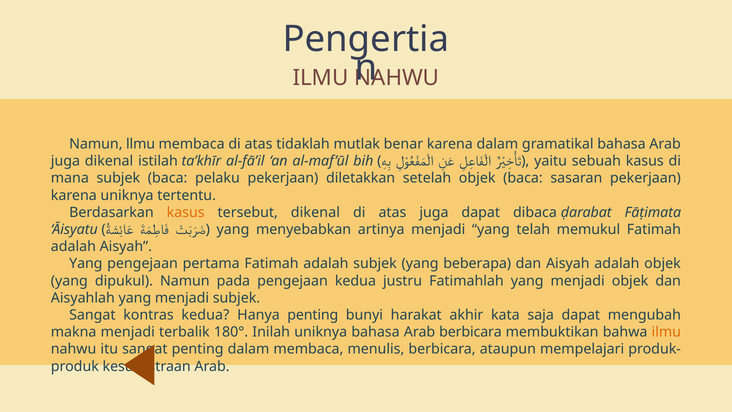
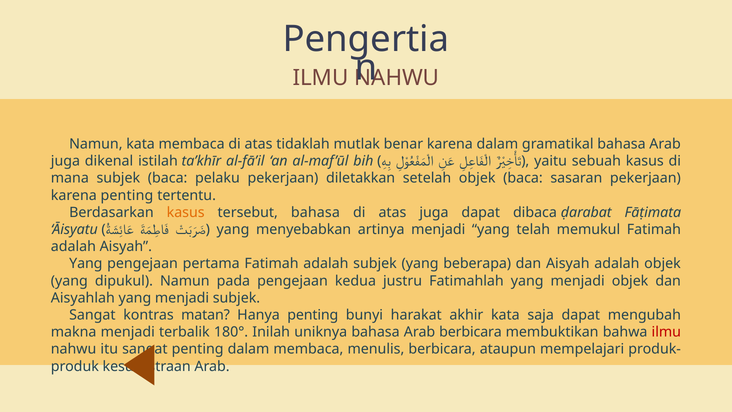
Namun llmu: llmu -> kata (141, 144)
karena uniknya: uniknya -> penting (127, 195)
tersebut dikenal: dikenal -> bahasa (315, 212)
kontras kedua: kedua -> matan (206, 315)
ilmu colour: orange -> red (666, 332)
